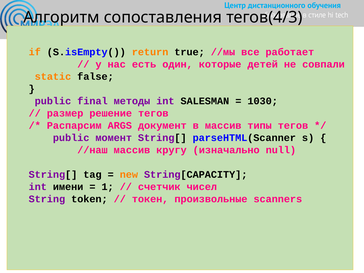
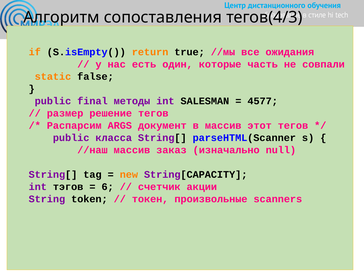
работает: работает -> ожидания (290, 52)
детей: детей -> часть (263, 64)
1030: 1030 -> 4577 (263, 101)
типы: типы -> этот (260, 126)
момент: момент -> класса (114, 138)
кругу: кругу -> заказ (171, 150)
имени: имени -> тэгов (68, 187)
1: 1 -> 6 (108, 187)
чисел: чисел -> акции (202, 187)
